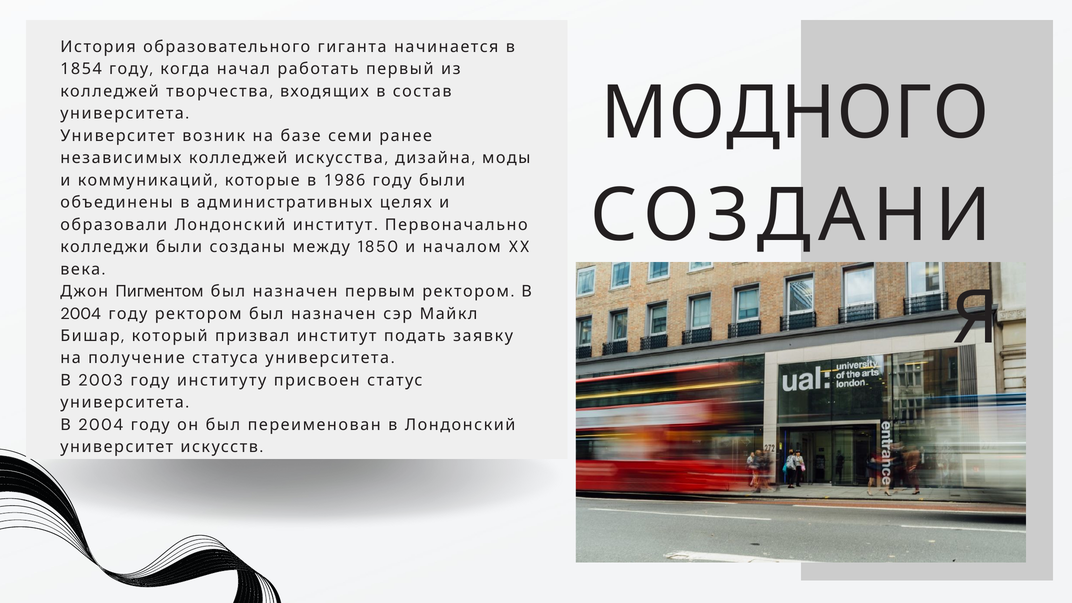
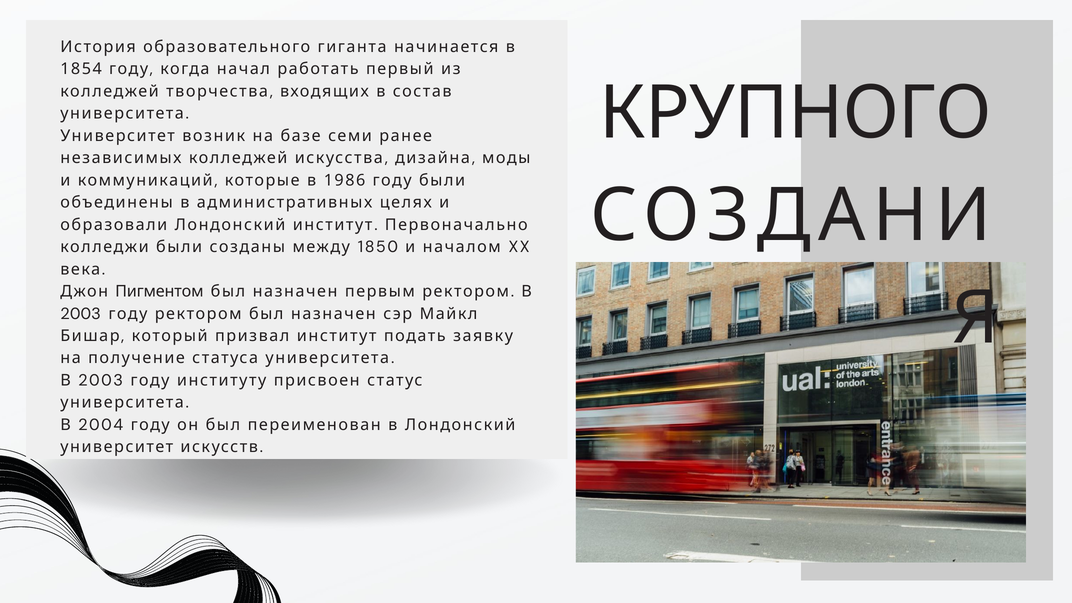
МОДНОГО: МОДНОГО -> КРУПНОГО (796, 113)
2004: 2004 -> 2003 (81, 314)
